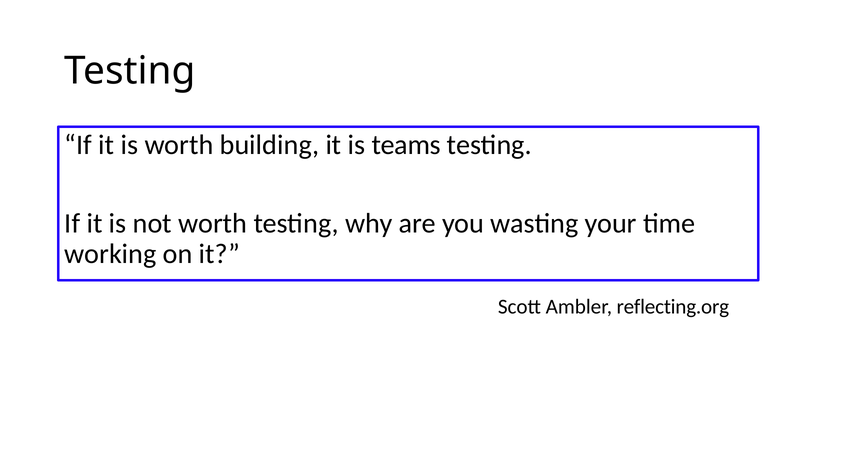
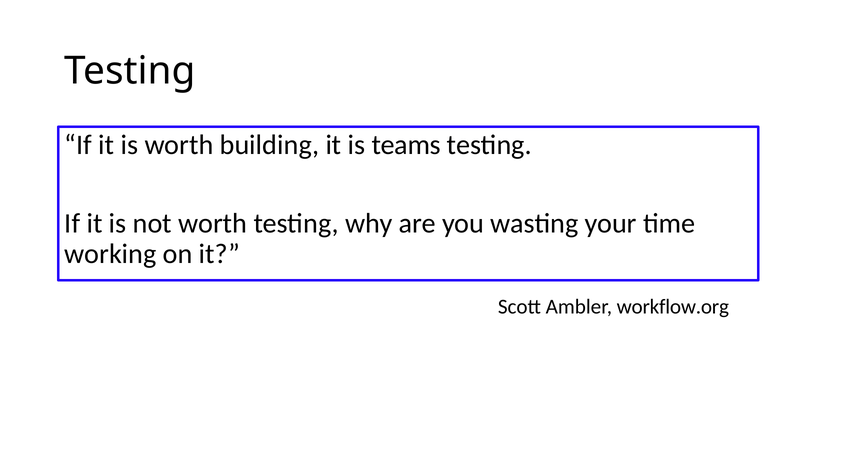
reflecting.org: reflecting.org -> workflow.org (673, 307)
